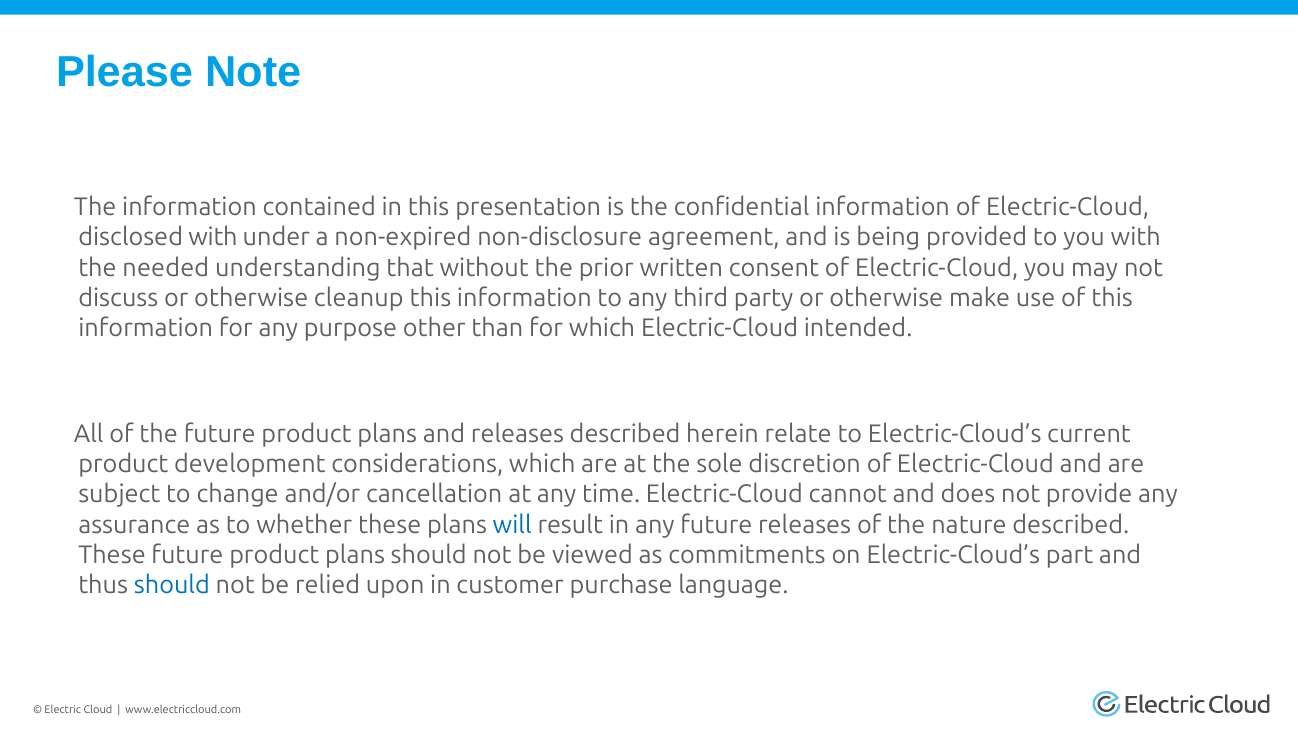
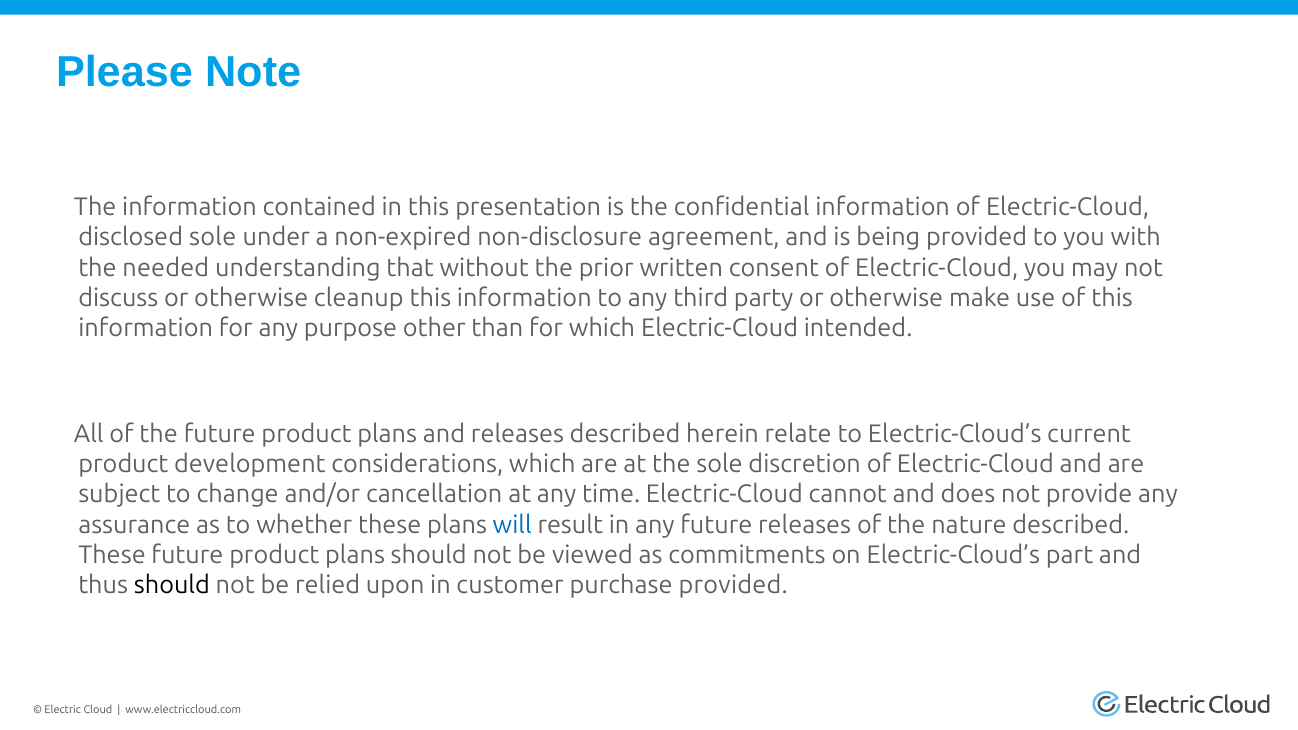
disclosed with: with -> sole (213, 238)
should colour: blue -> black (172, 586)
purchase language: language -> provided (733, 586)
